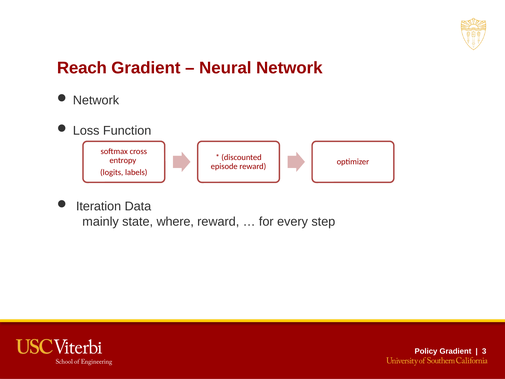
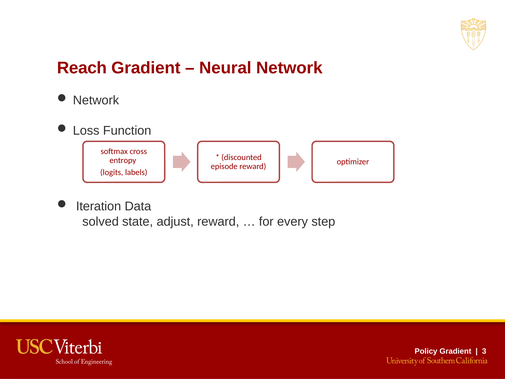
mainly: mainly -> solved (101, 221)
where: where -> adjust (175, 221)
